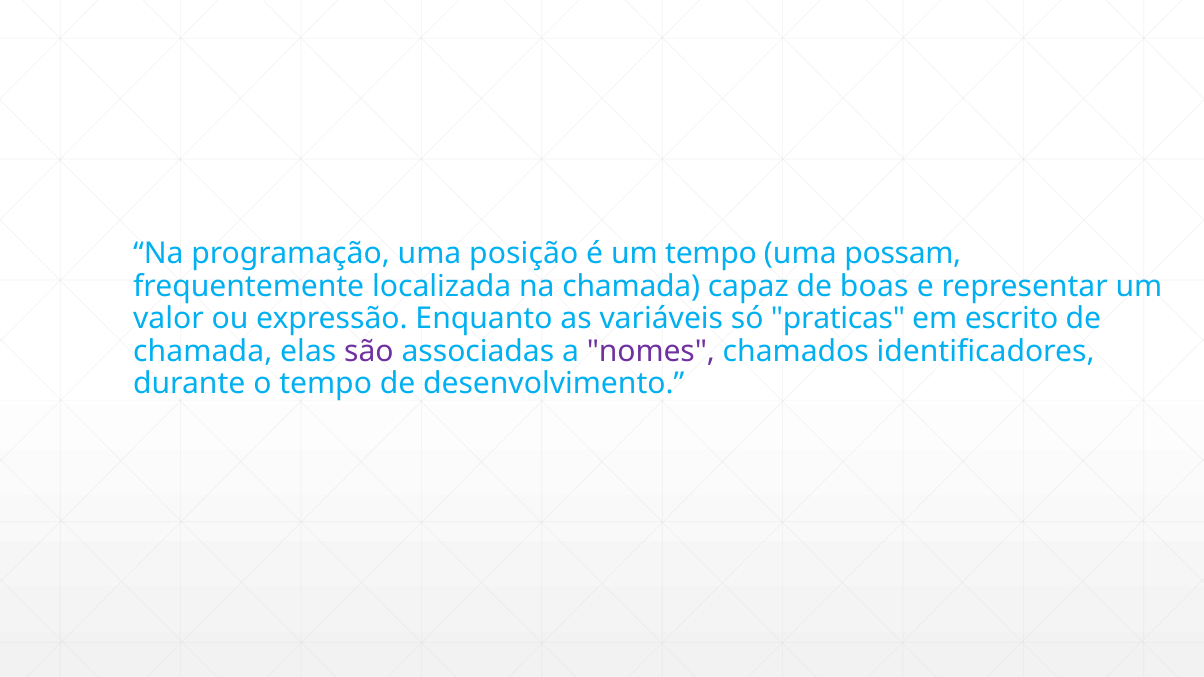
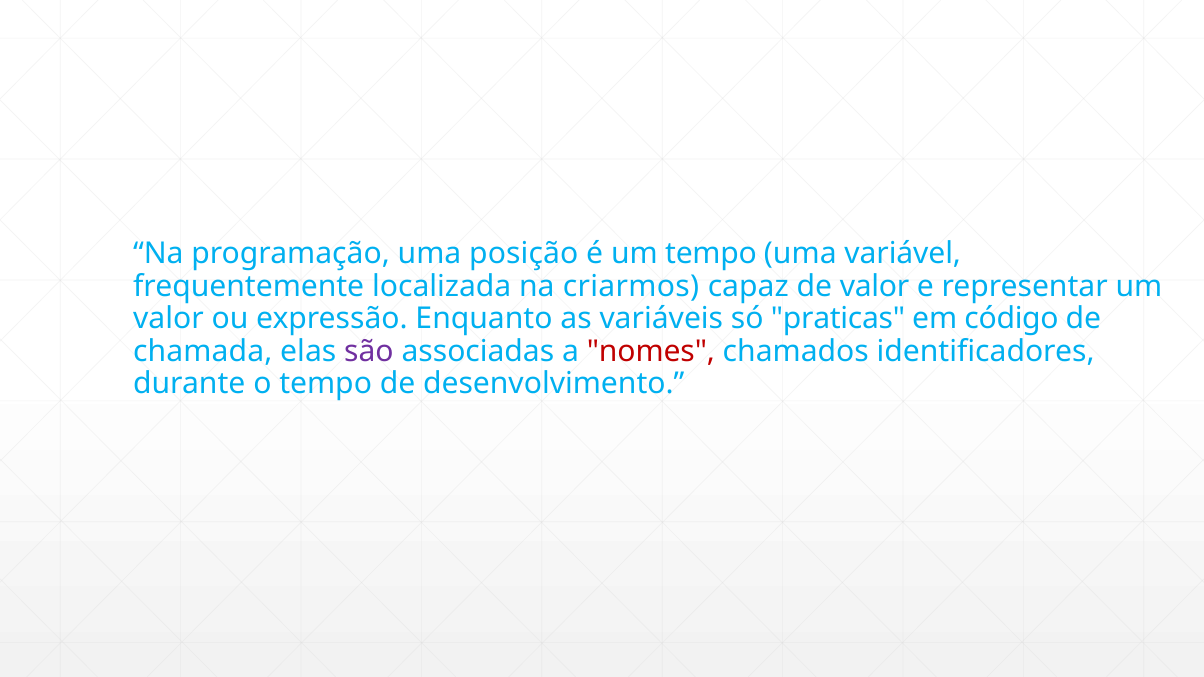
possam: possam -> variável (903, 254)
na chamada: chamada -> criarmos (631, 286)
de boas: boas -> valor (875, 286)
escrito: escrito -> código (1012, 319)
nomes colour: purple -> red (651, 351)
